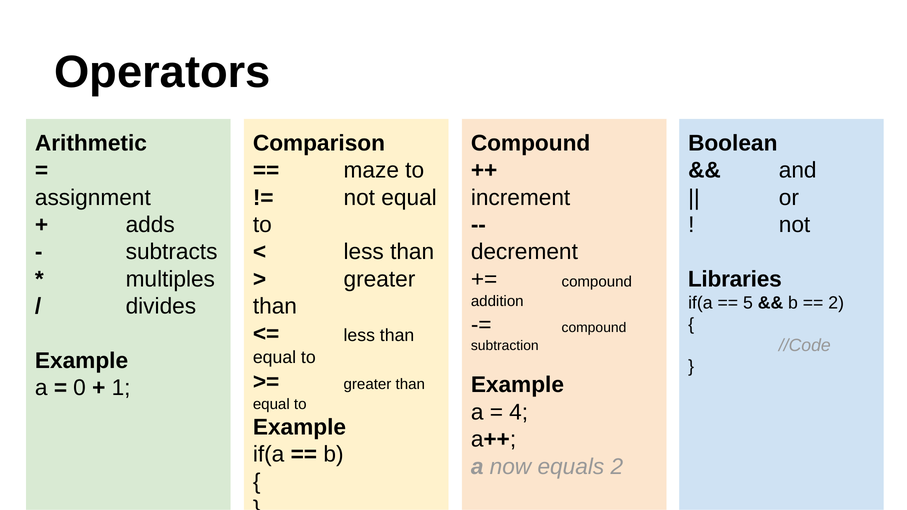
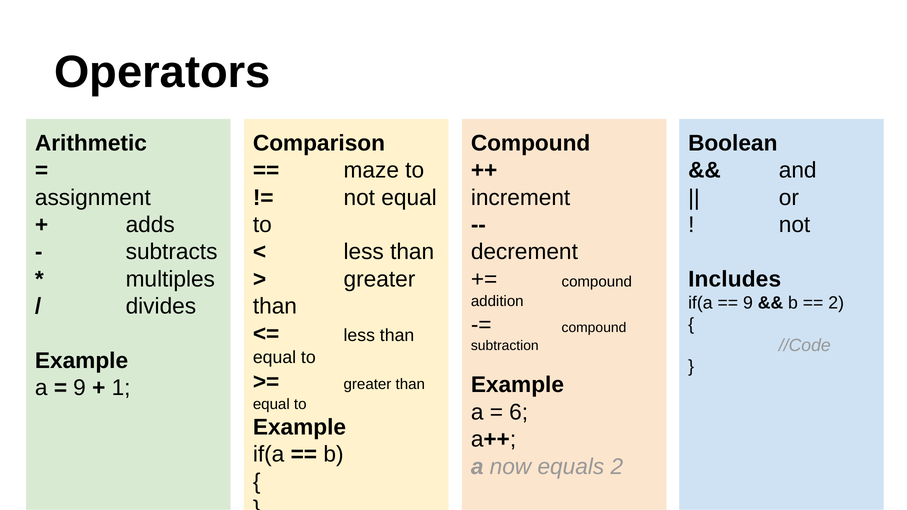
Libraries: Libraries -> Includes (735, 279)
5: 5 -> 9 (748, 303)
0: 0 -> 9 (80, 388)
4: 4 -> 6 (519, 412)
